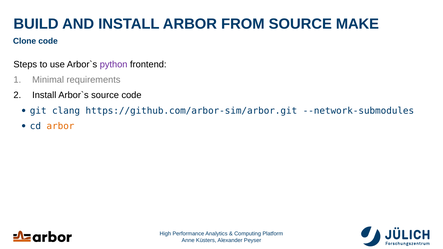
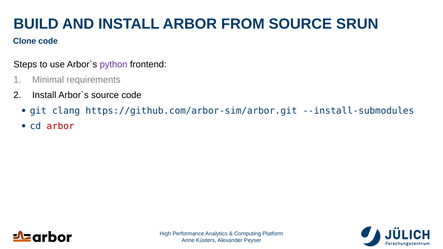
MAKE: MAKE -> SRUN (357, 24)
--network-submodules: --network-submodules -> --install-submodules (358, 111)
arbor colour: orange -> red (60, 126)
